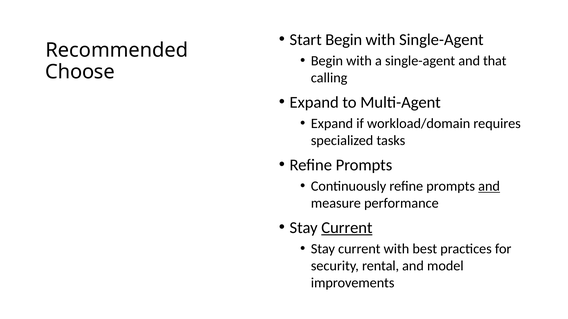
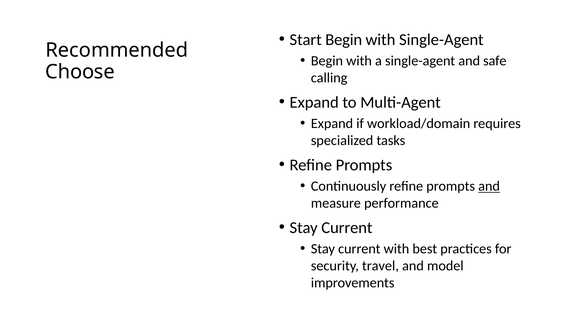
that: that -> safe (495, 61)
Current underline: present -> none (347, 228)
rental: rental -> travel (380, 266)
